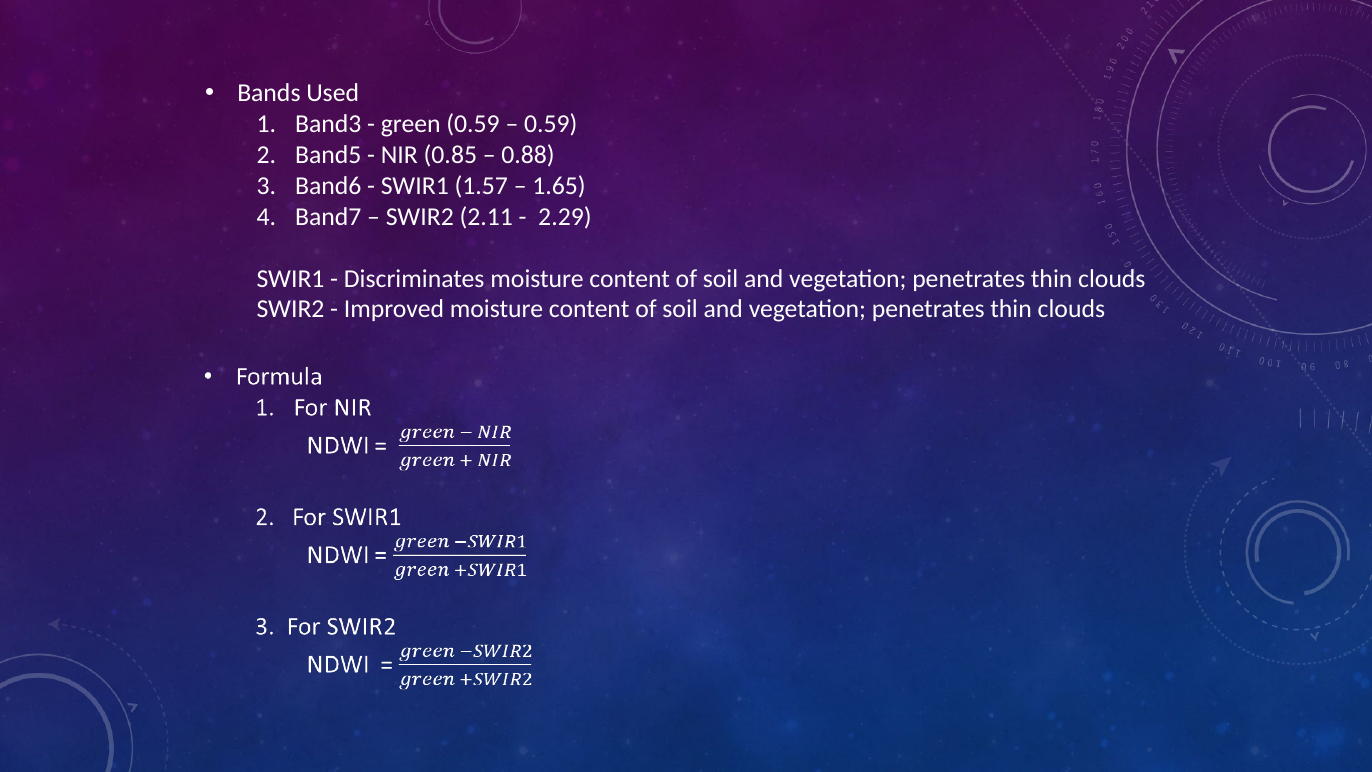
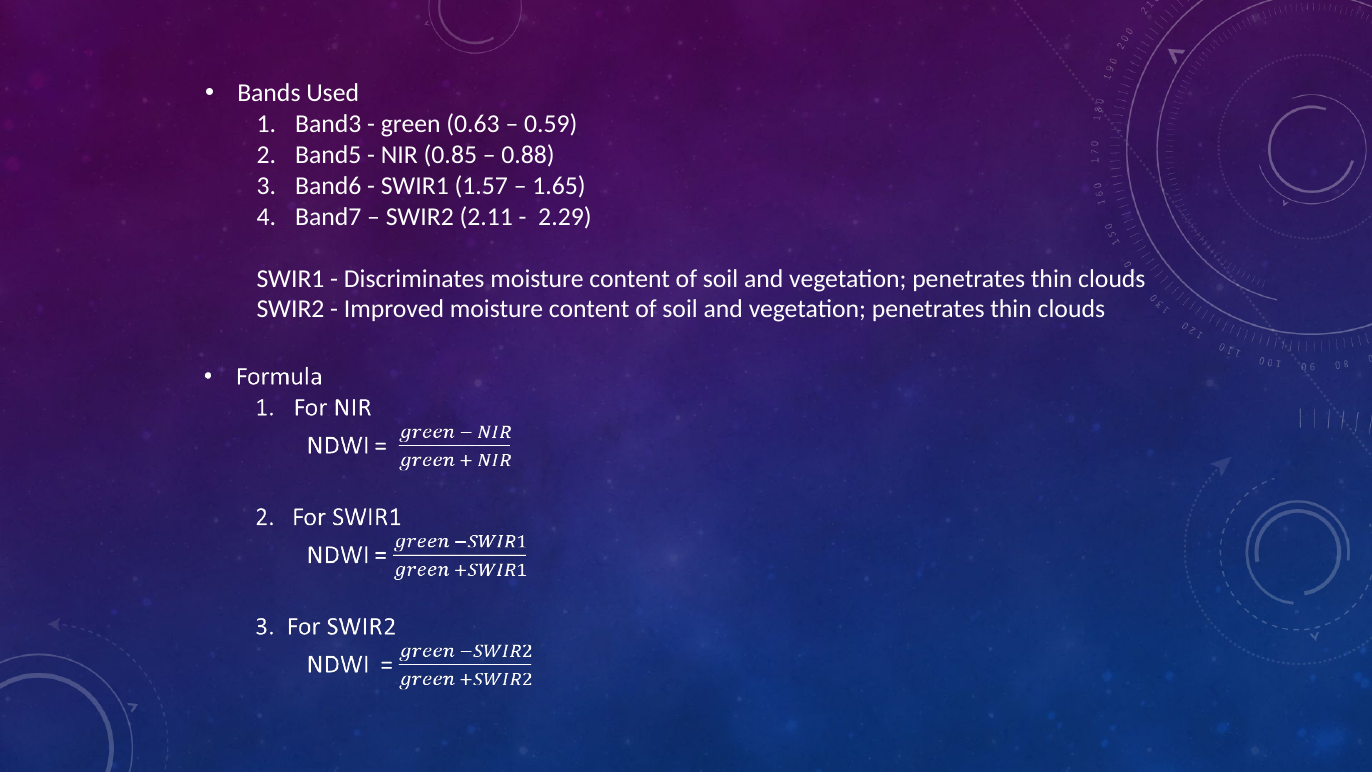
green 0.59: 0.59 -> 0.63 (473, 124)
